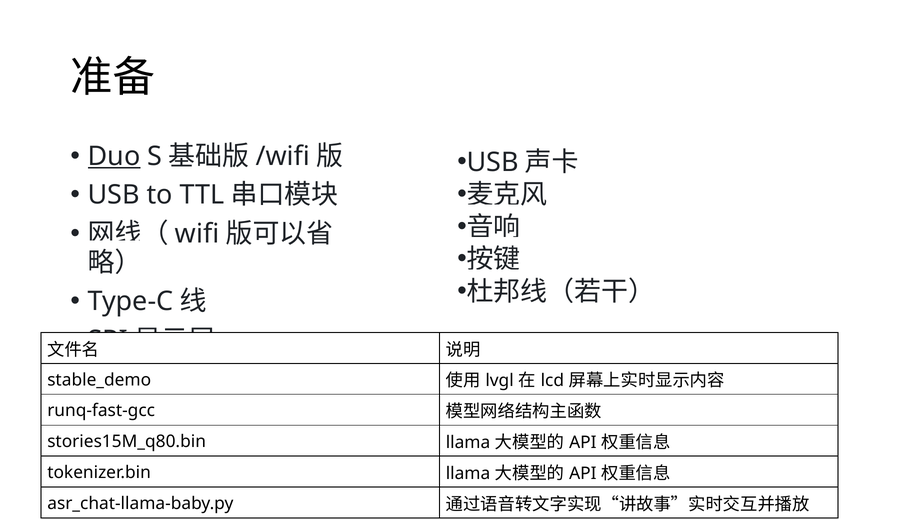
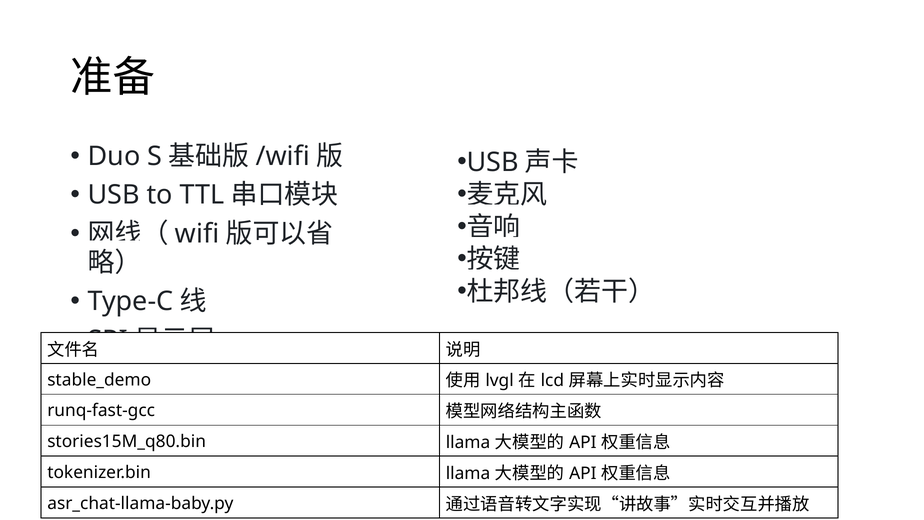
Duo underline: present -> none (114, 156)
